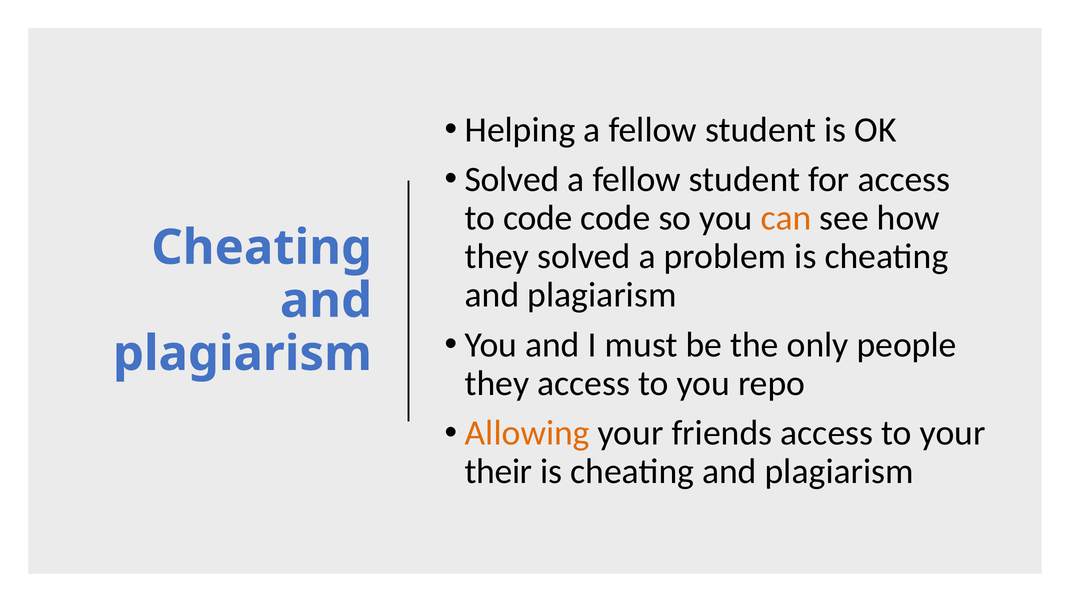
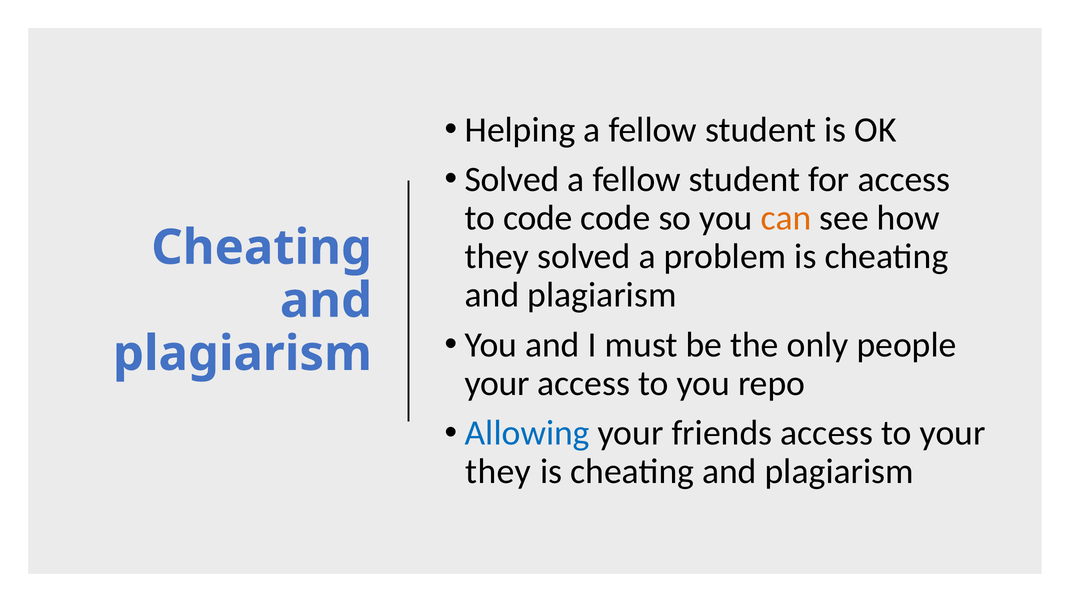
they: they -> your (497, 383)
Allowing colour: orange -> blue (527, 433)
their: their -> they (498, 472)
